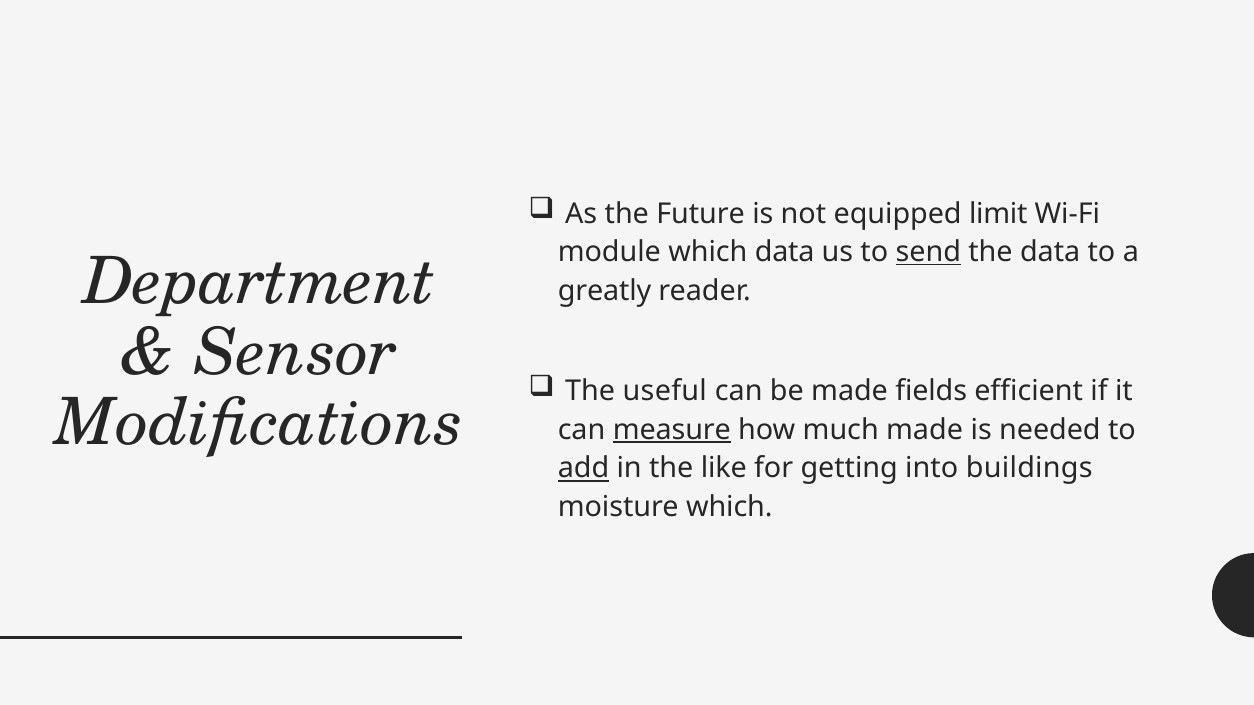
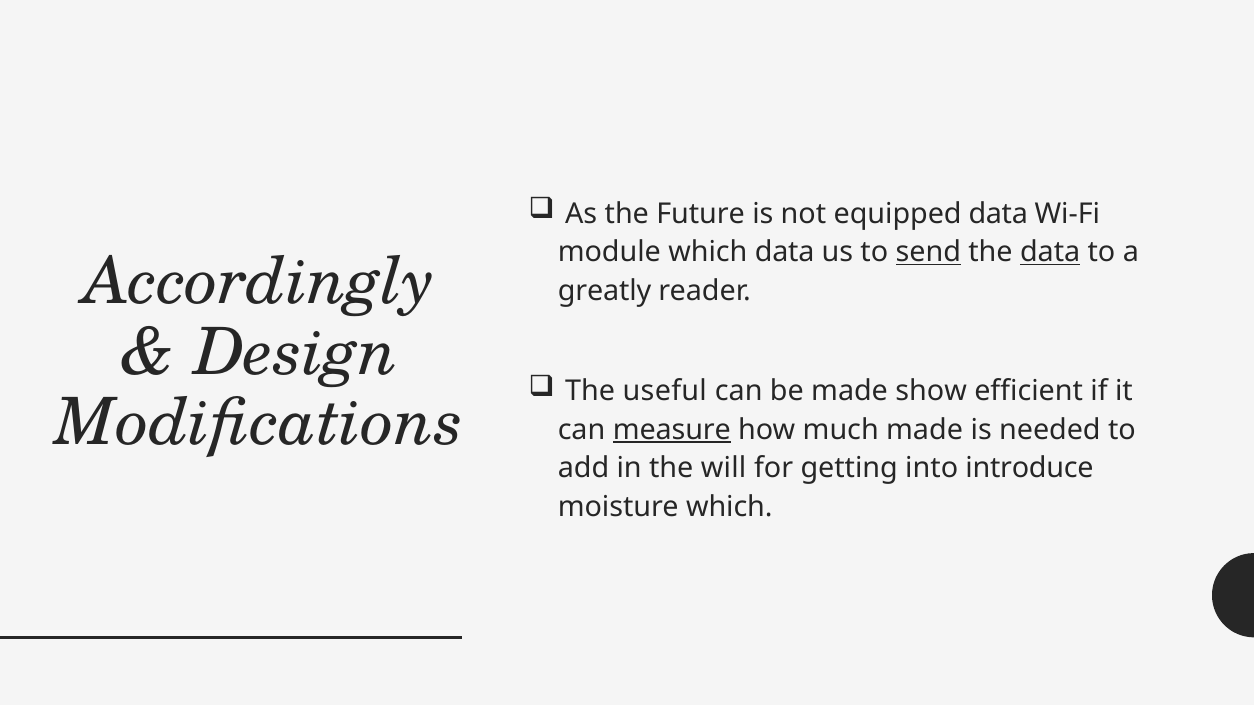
equipped limit: limit -> data (998, 214)
data underline: none -> present (1050, 252)
Department: Department -> Accordingly (259, 282)
Sensor: Sensor -> Design (296, 353)
fields: fields -> show (931, 392)
add underline: present -> none (584, 469)
like: like -> will (724, 469)
buildings: buildings -> introduce (1030, 469)
